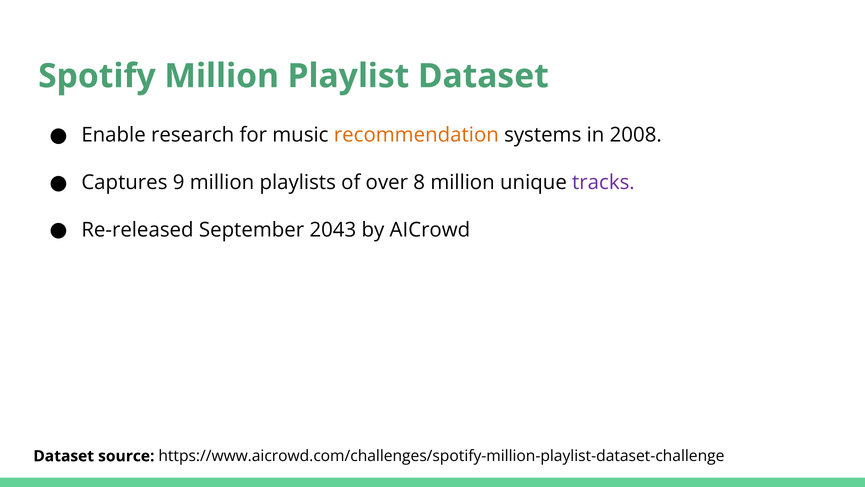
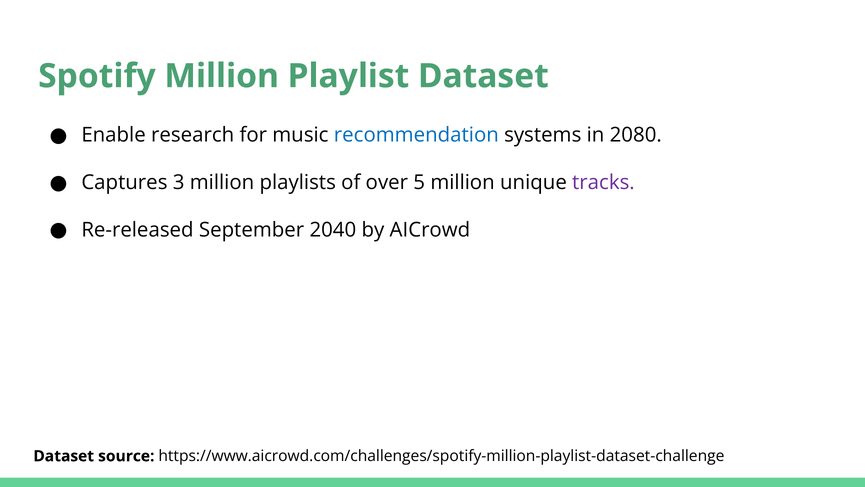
recommendation colour: orange -> blue (416, 135)
2008: 2008 -> 2080 (636, 135)
9: 9 -> 3 (179, 182)
8: 8 -> 5 (419, 182)
2043: 2043 -> 2040 (333, 230)
